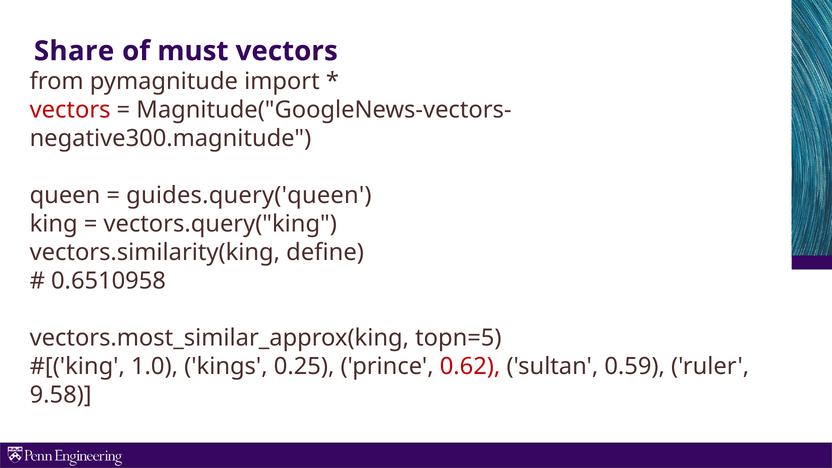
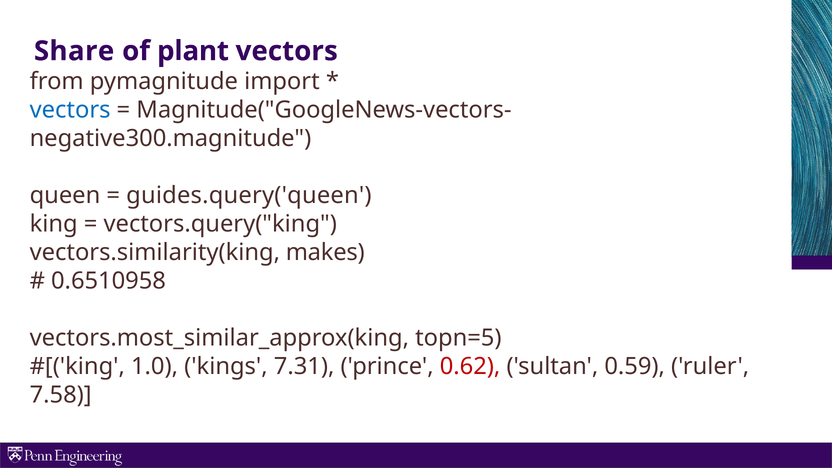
must: must -> plant (193, 51)
vectors colour: red -> blue (70, 110)
define: define -> makes (325, 253)
0.25: 0.25 -> 7.31 (304, 367)
9.58: 9.58 -> 7.58 (61, 395)
